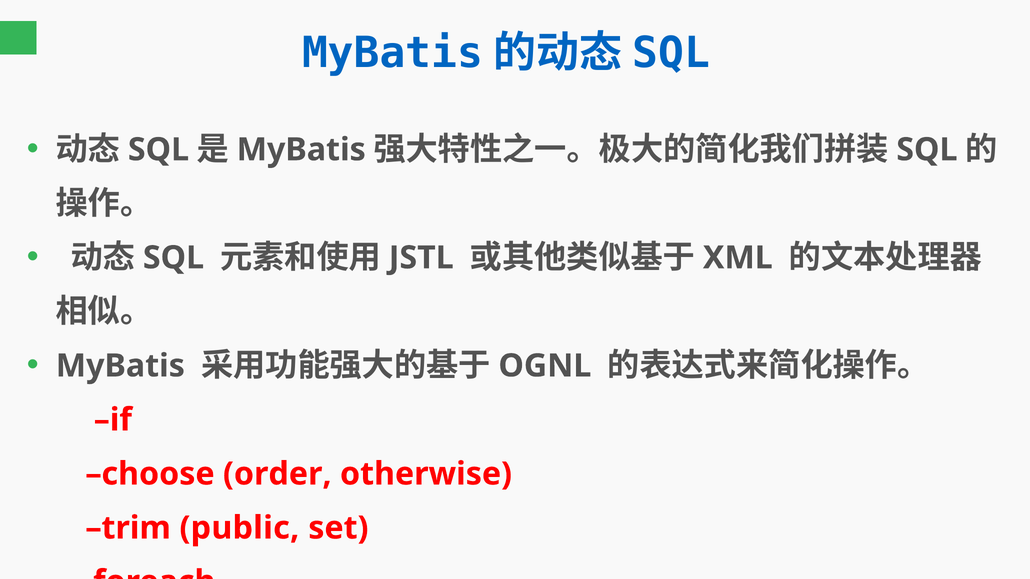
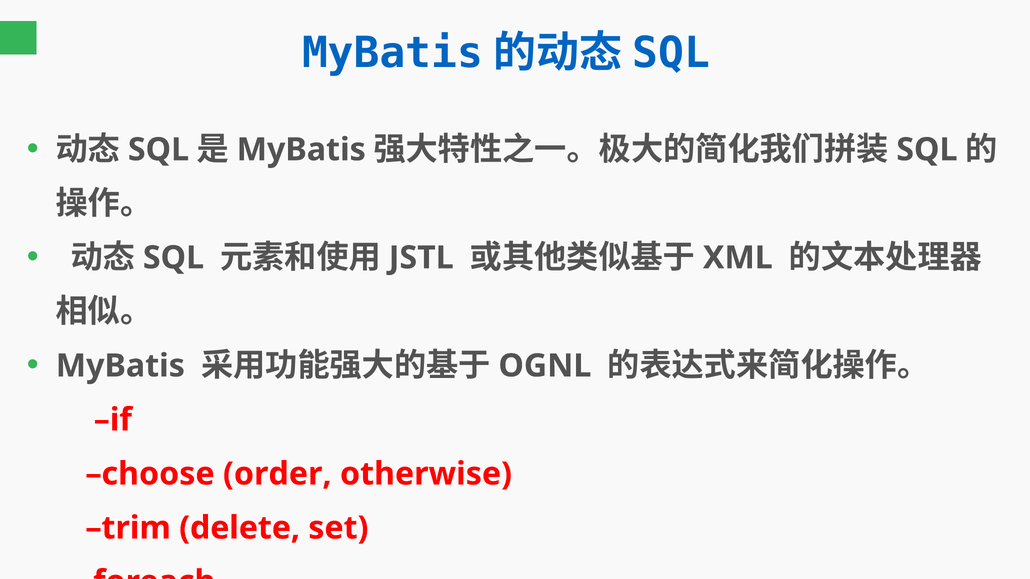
public: public -> delete (240, 528)
